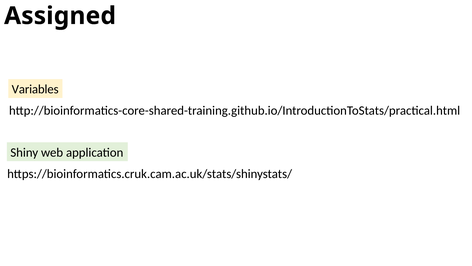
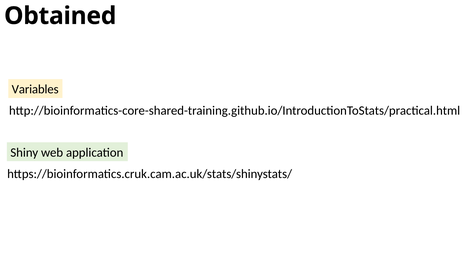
Assigned: Assigned -> Obtained (60, 16)
